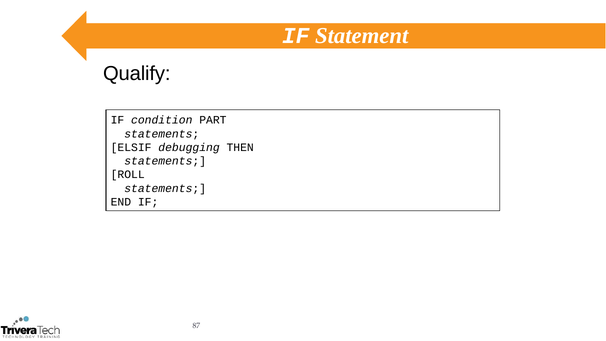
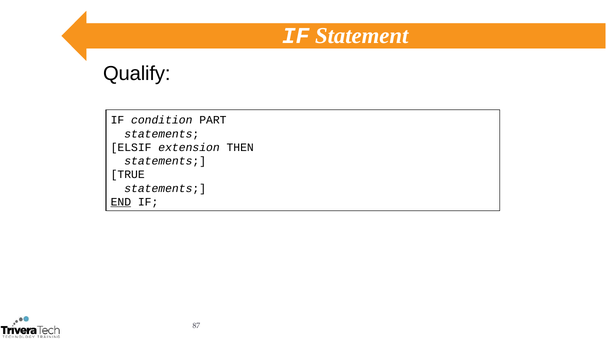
debugging: debugging -> extension (189, 147)
ROLL: ROLL -> TRUE (128, 175)
END underline: none -> present (121, 202)
